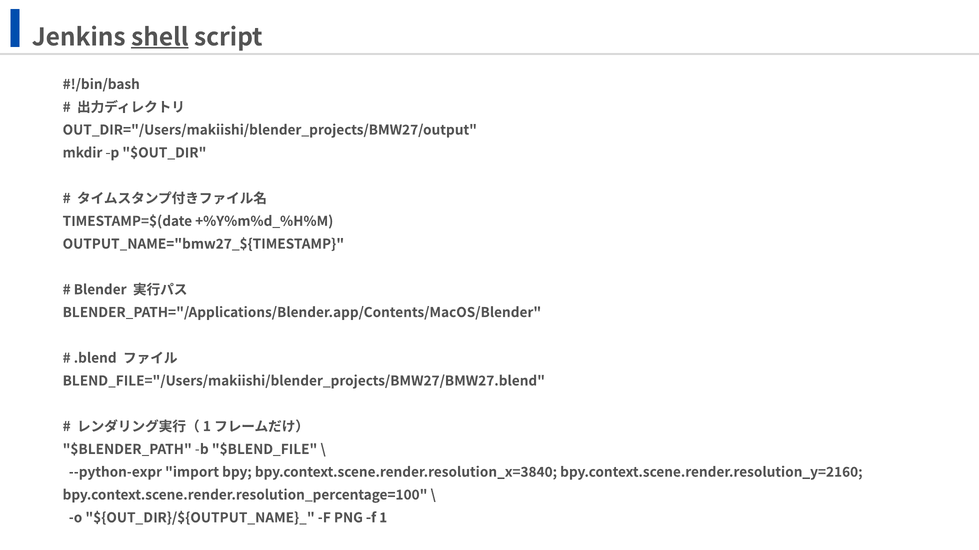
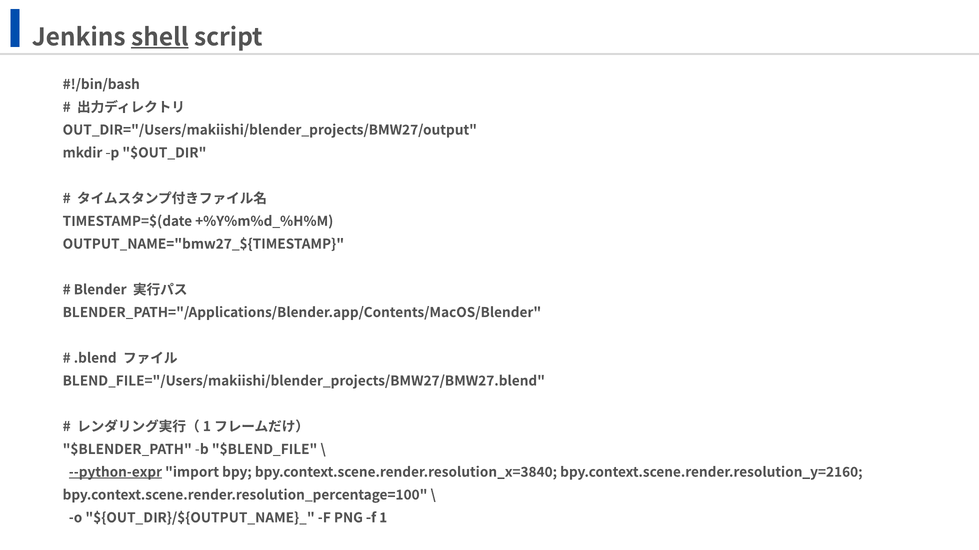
--python-expr underline: none -> present (115, 473)
